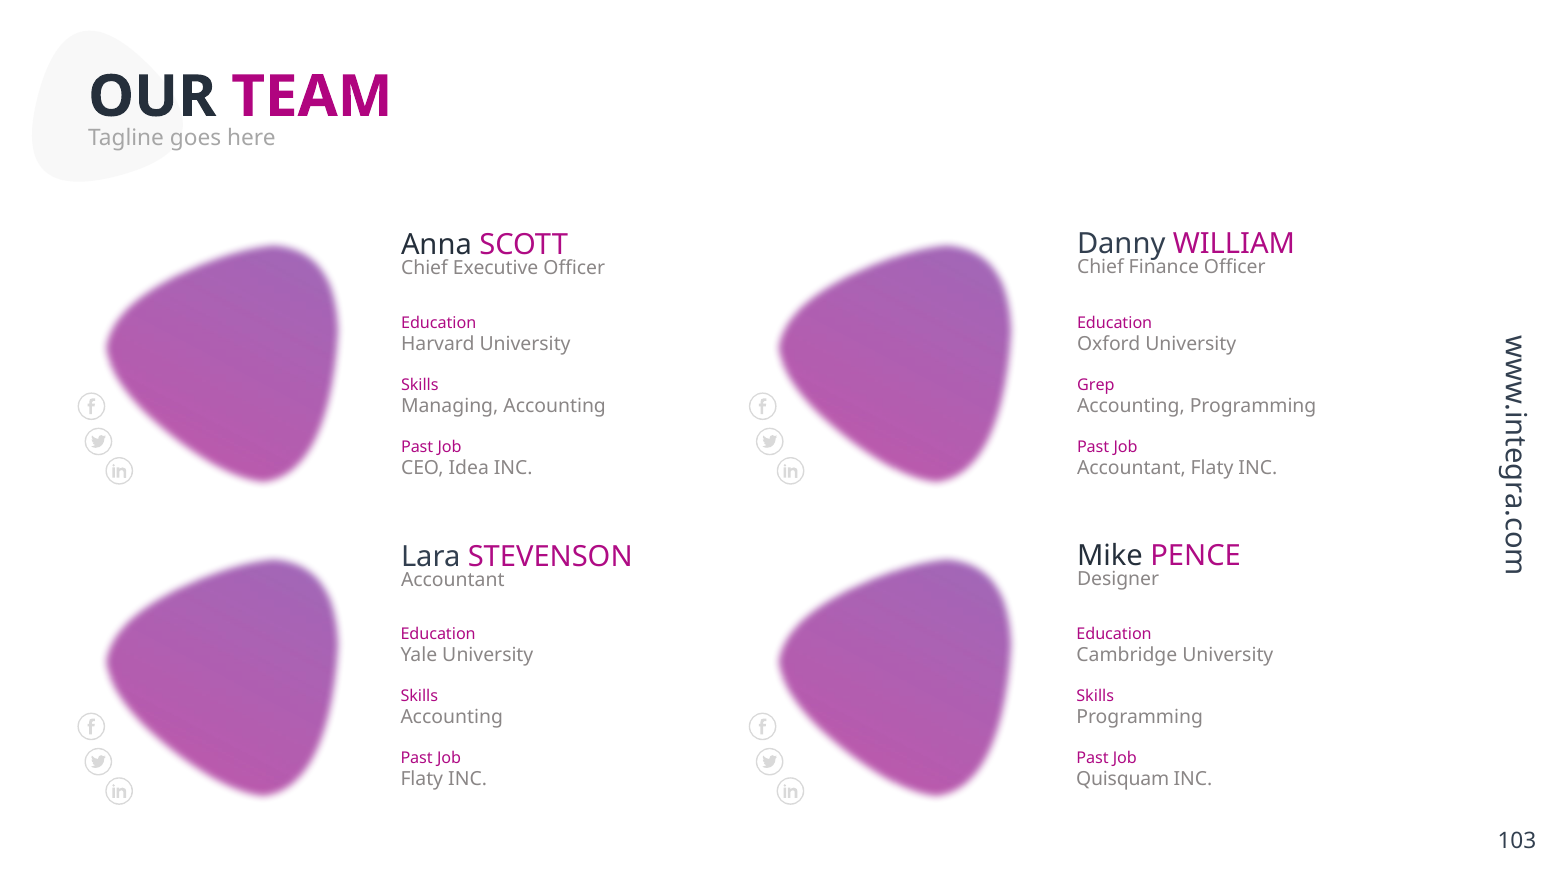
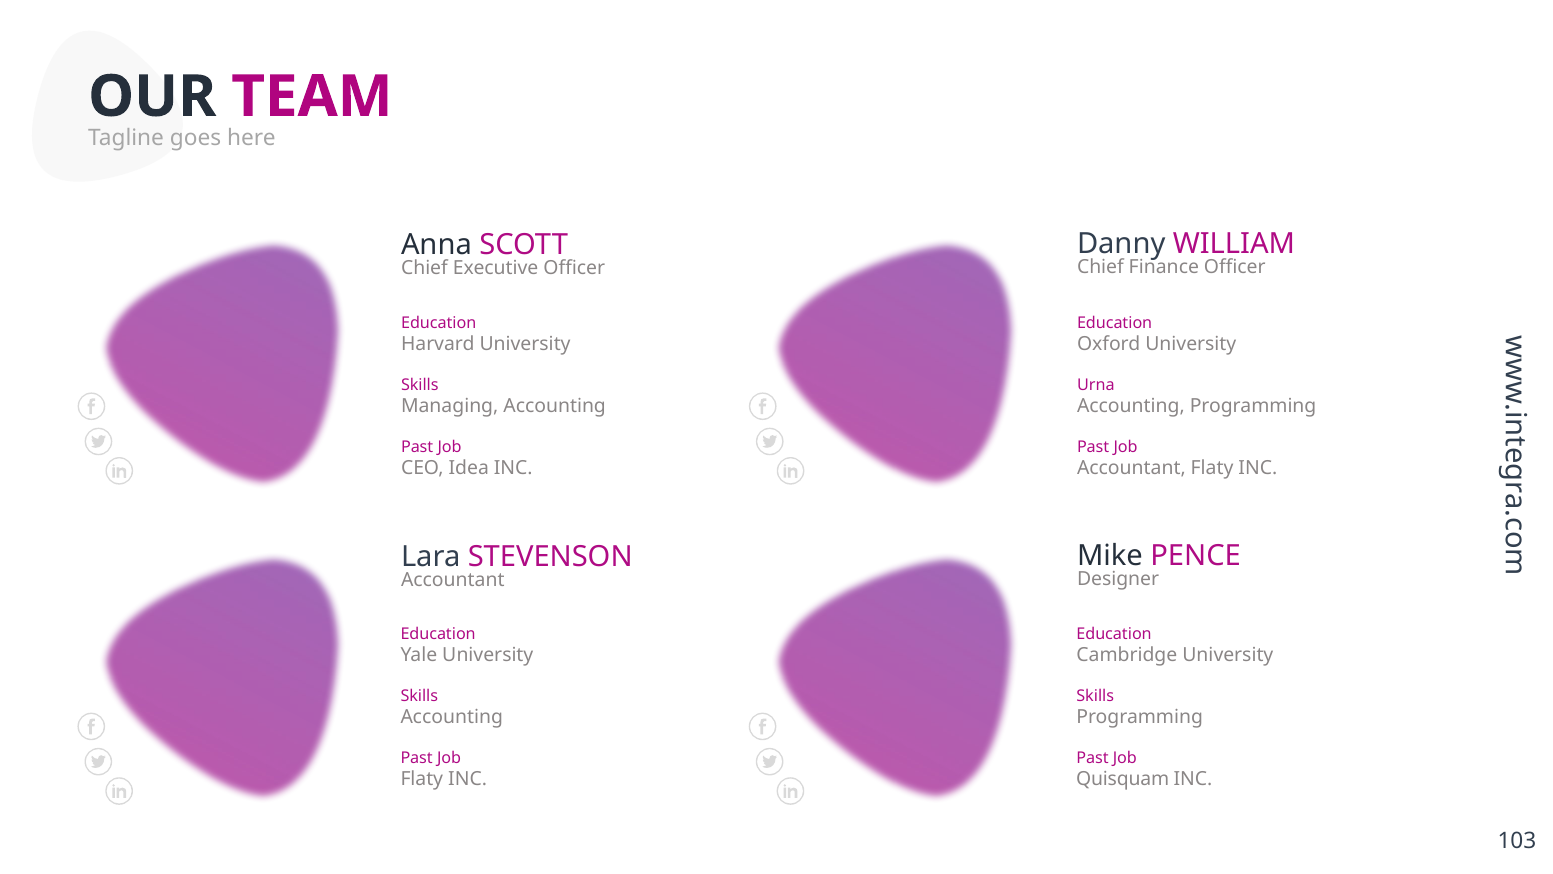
Grep: Grep -> Urna (1096, 385)
